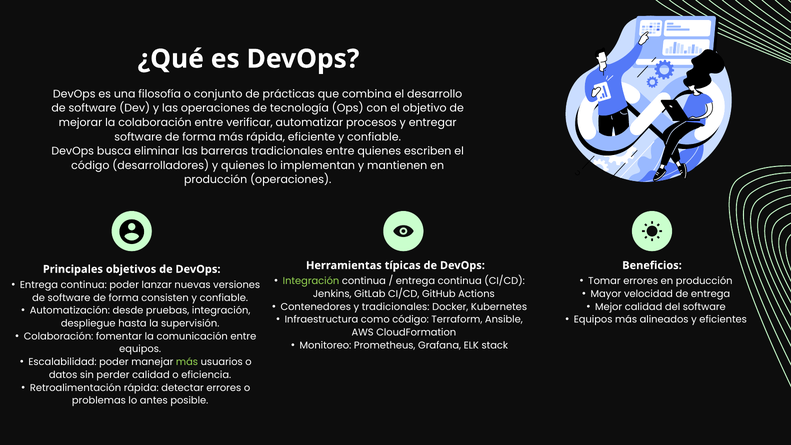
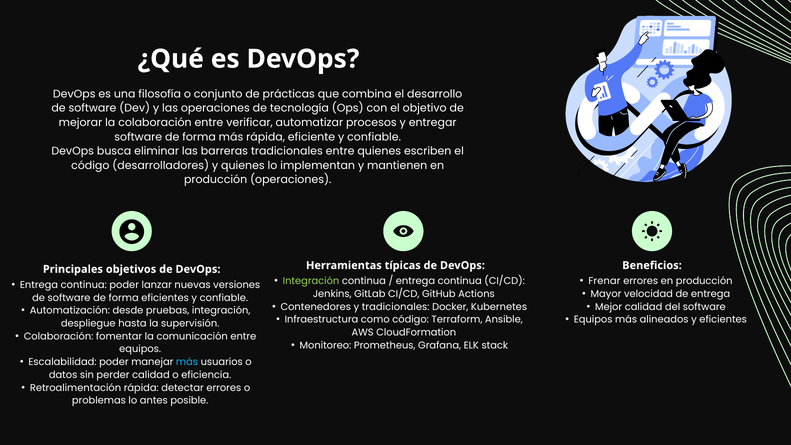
Tomar: Tomar -> Frenar (604, 281)
forma consisten: consisten -> eficientes (165, 298)
más colour: light green -> light blue (187, 362)
